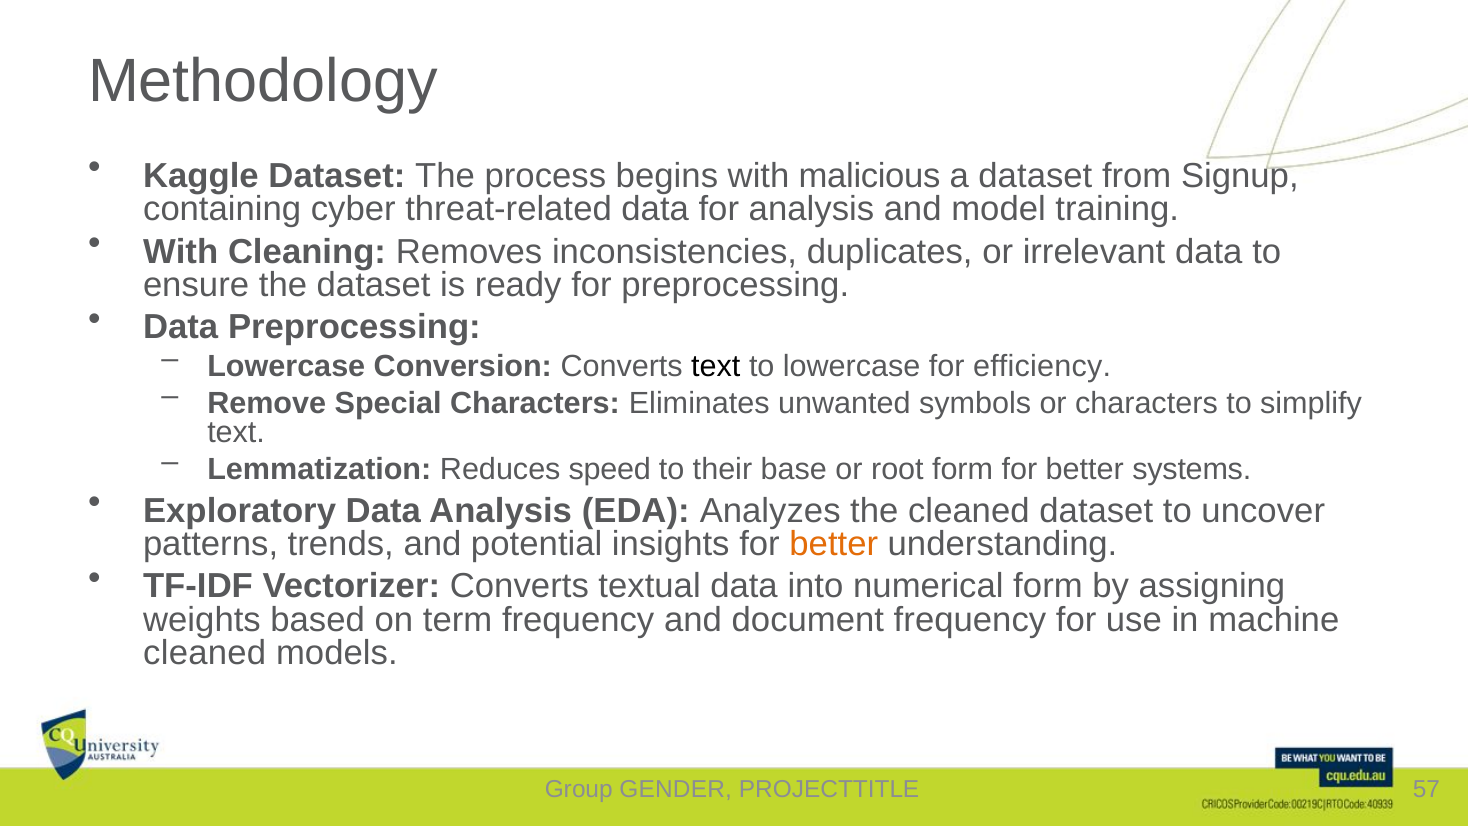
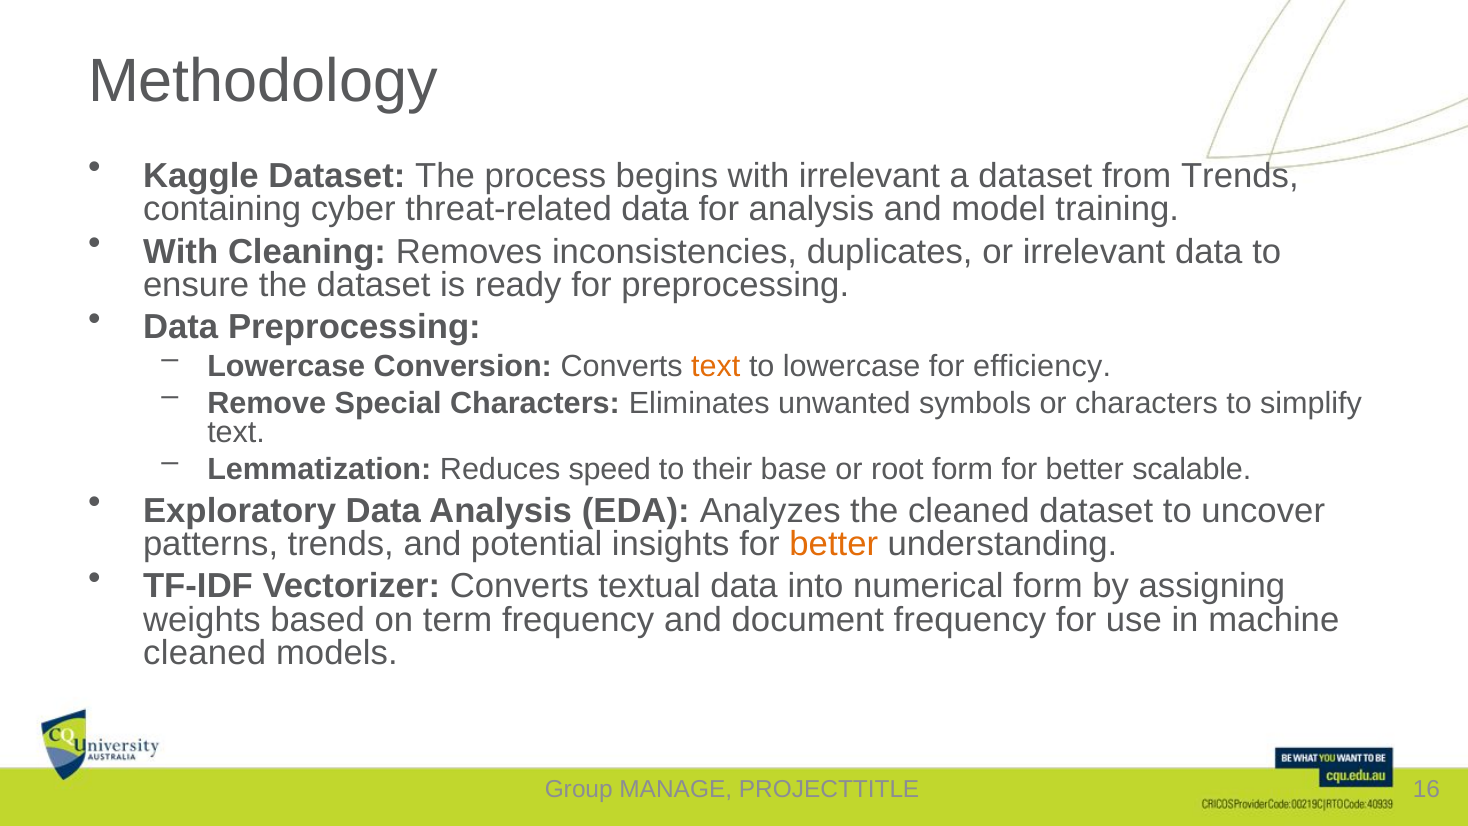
with malicious: malicious -> irrelevant (869, 176)
from Signup: Signup -> Trends (1240, 176)
text colour: black -> orange (716, 366)
systems: systems -> scalable (1192, 470)
GENDER: GENDER -> MANAGE (676, 789)
57: 57 -> 16 (1426, 789)
